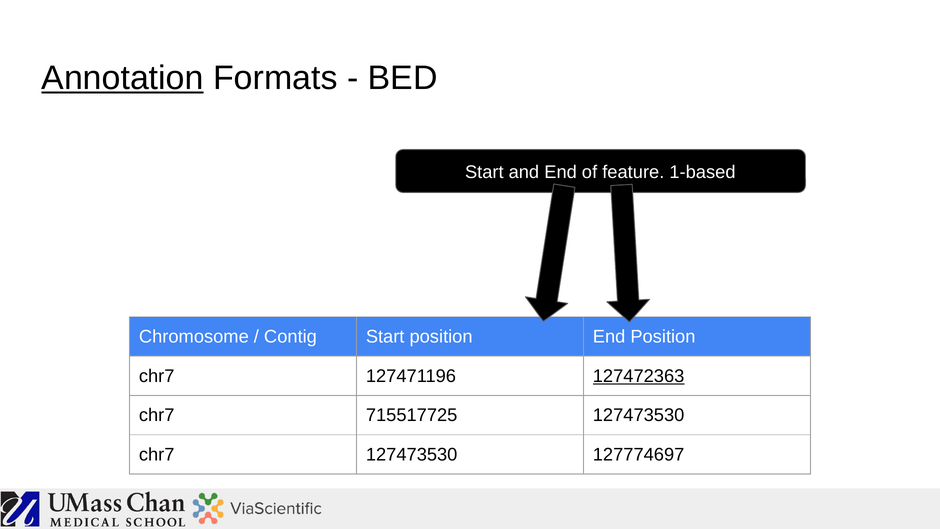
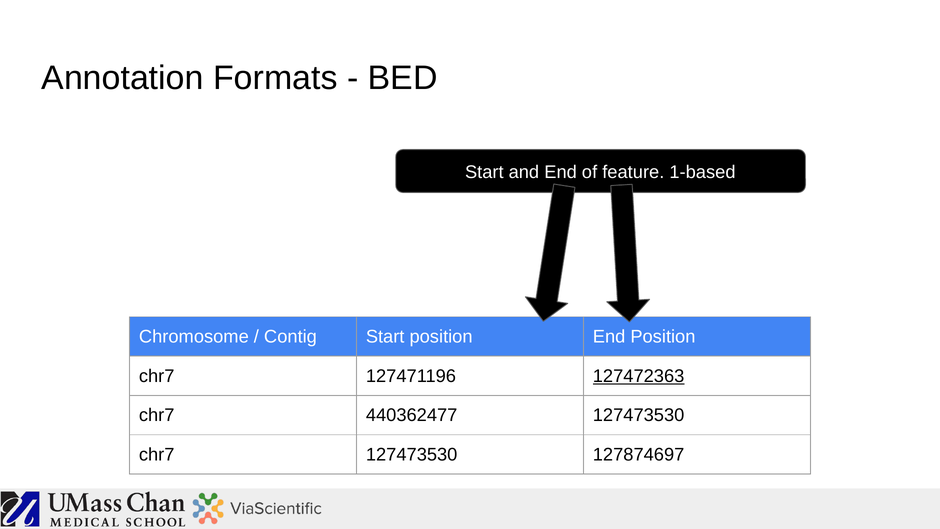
Annotation underline: present -> none (123, 78)
715517725: 715517725 -> 440362477 (412, 415)
127774697: 127774697 -> 127874697 (639, 454)
